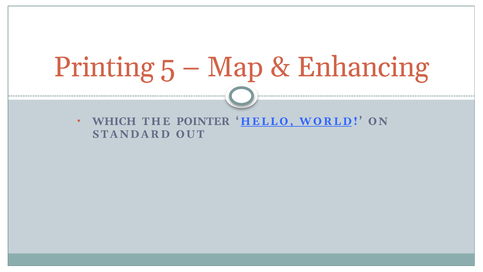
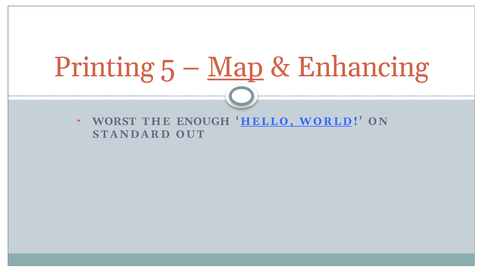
Map underline: none -> present (235, 67)
WHICH: WHICH -> WORST (114, 121)
POINTER: POINTER -> ENOUGH (203, 121)
